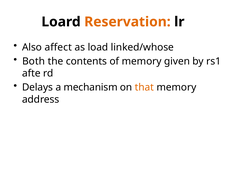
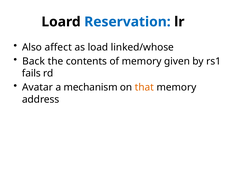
Reservation colour: orange -> blue (127, 22)
Both: Both -> Back (34, 61)
afte: afte -> fails (31, 74)
Delays: Delays -> Avatar (37, 88)
